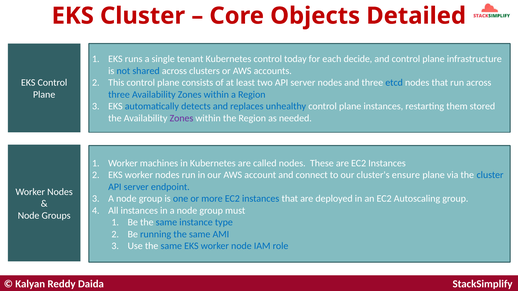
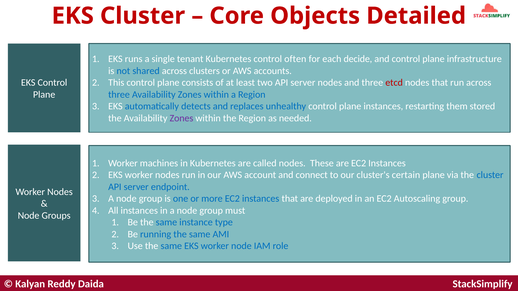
today: today -> often (295, 59)
etcd colour: blue -> red (394, 83)
ensure: ensure -> certain (406, 175)
